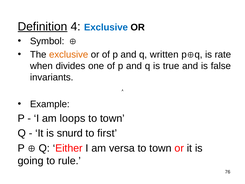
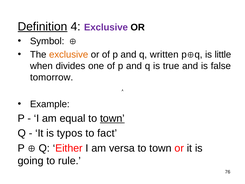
Exclusive colour: blue -> purple (106, 27)
rate: rate -> little (223, 54)
invariants: invariants -> tomorrow (52, 77)
loops: loops -> equal (73, 118)
town underline: none -> present (112, 118)
snurd: snurd -> typos (70, 133)
first: first -> fact (107, 133)
